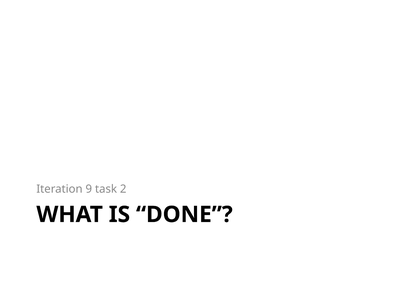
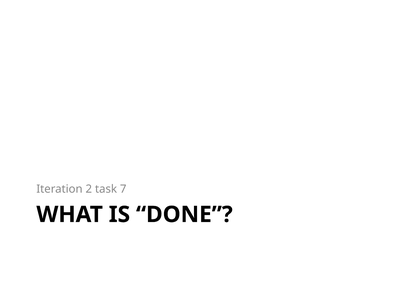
9: 9 -> 2 (89, 189)
2: 2 -> 7 (123, 189)
